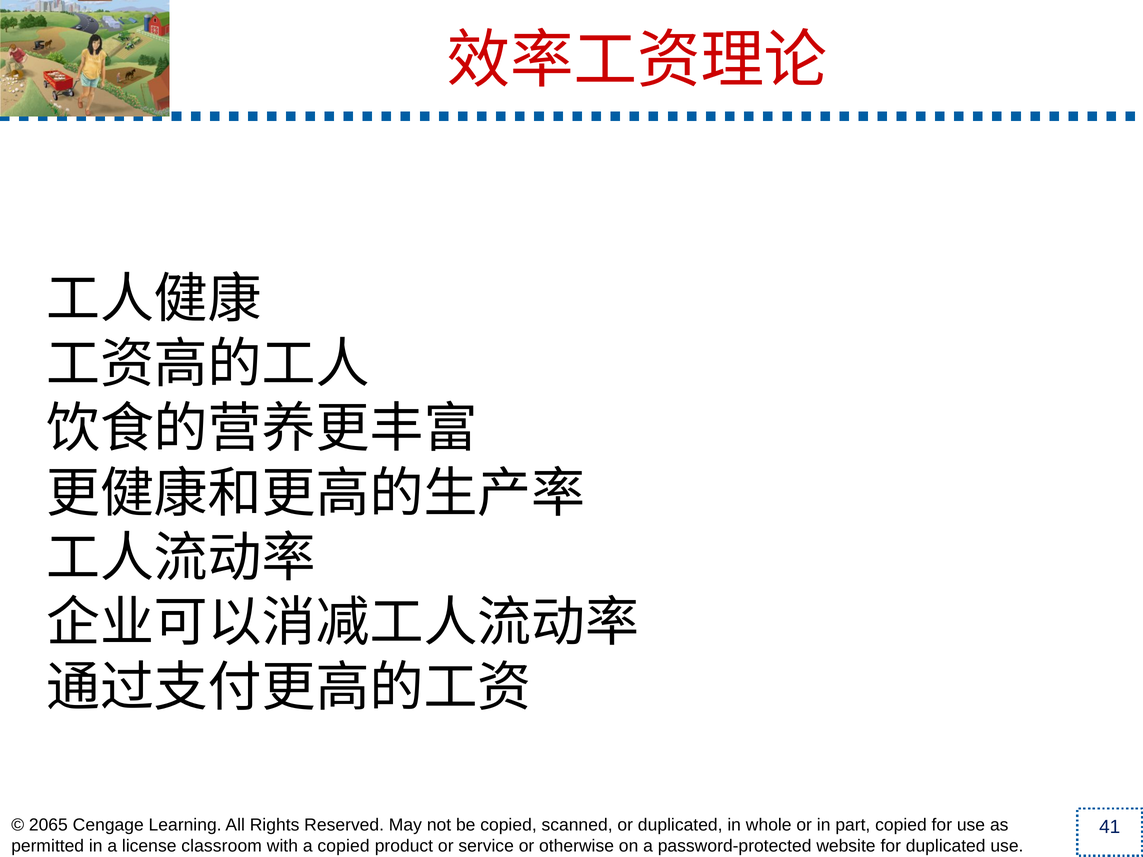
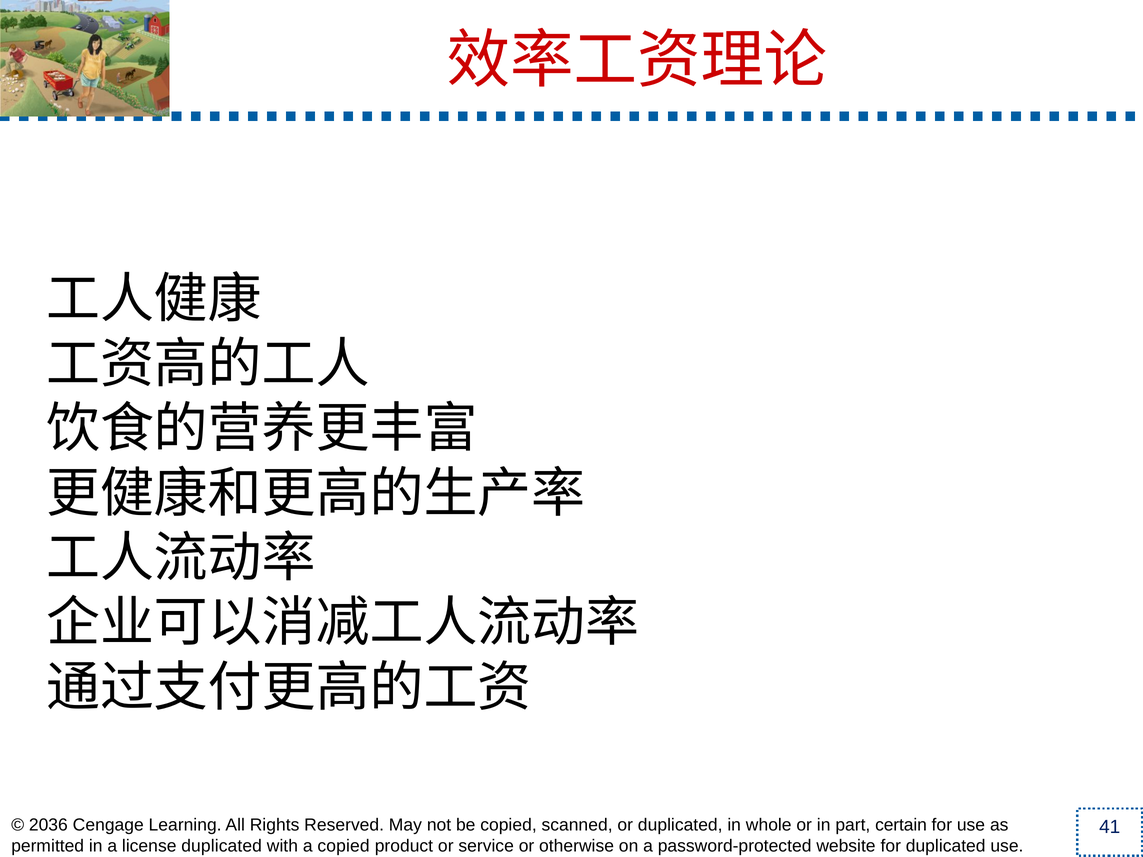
2065: 2065 -> 2036 (48, 825)
part copied: copied -> certain (901, 825)
license classroom: classroom -> duplicated (222, 846)
